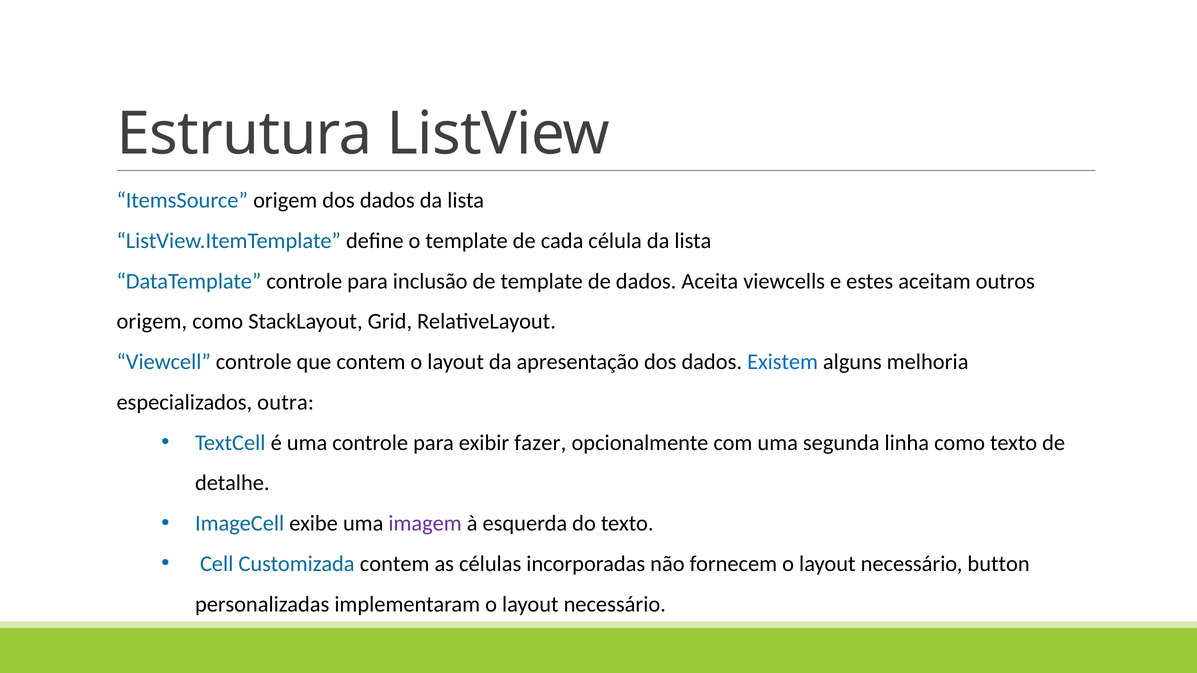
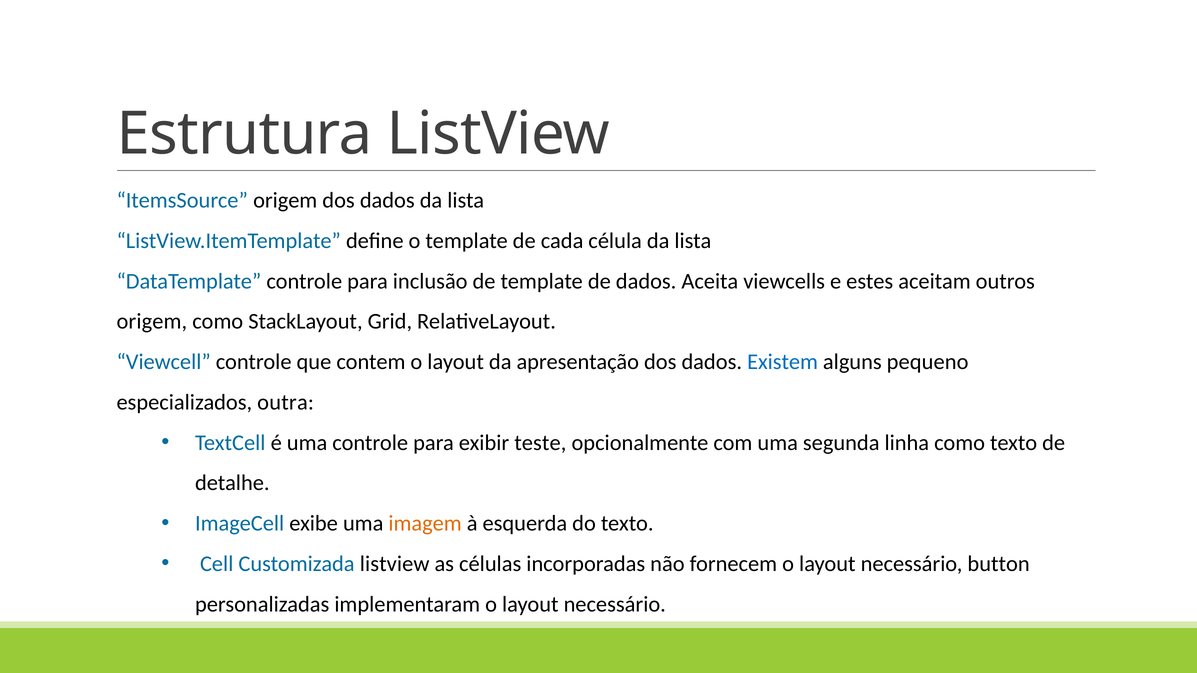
melhoria: melhoria -> pequeno (928, 362)
fazer: fazer -> teste (540, 443)
imagem colour: purple -> orange (425, 524)
Customizada contem: contem -> listview (395, 564)
